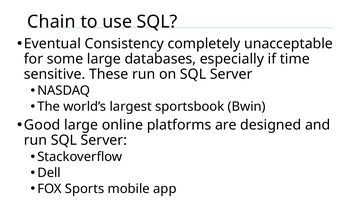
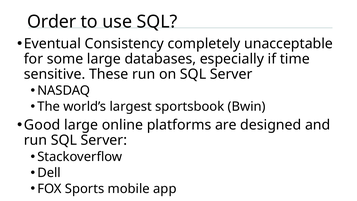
Chain: Chain -> Order (52, 22)
